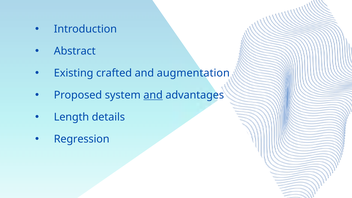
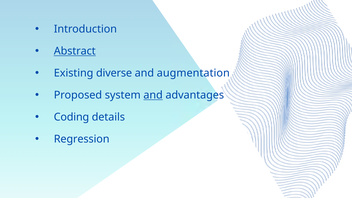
Abstract underline: none -> present (75, 51)
crafted: crafted -> diverse (114, 73)
Length: Length -> Coding (71, 117)
